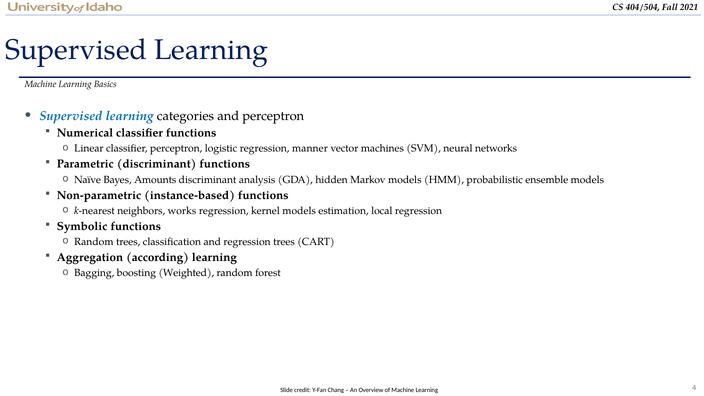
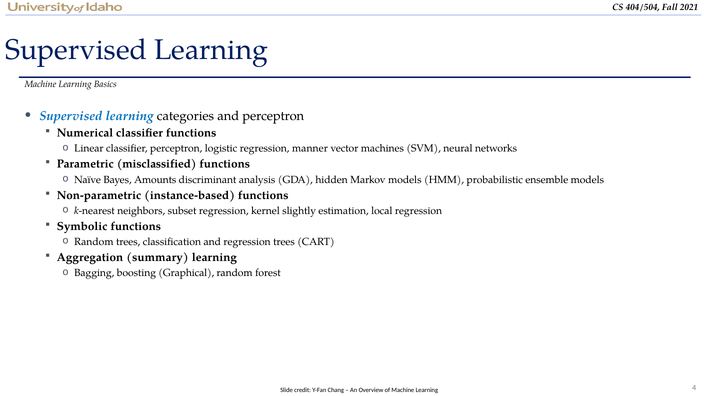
Parametric discriminant: discriminant -> misclassified (157, 164)
works: works -> subset (182, 211)
kernel models: models -> slightly (299, 211)
according: according -> summary (157, 257)
Weighted: Weighted -> Graphical (186, 273)
